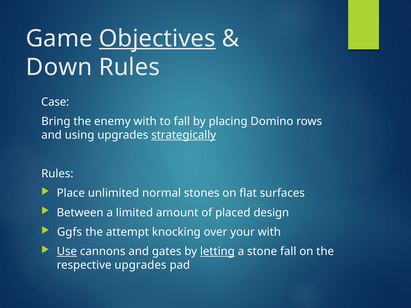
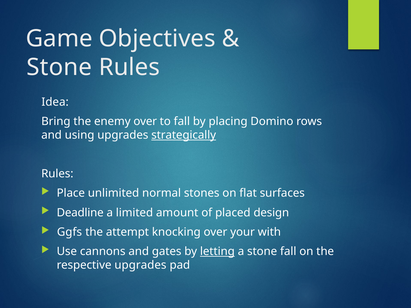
Objectives underline: present -> none (157, 38)
Down: Down -> Stone (59, 67)
Case: Case -> Idea (55, 102)
enemy with: with -> over (145, 121)
Between: Between -> Deadline (80, 213)
Use underline: present -> none (67, 252)
